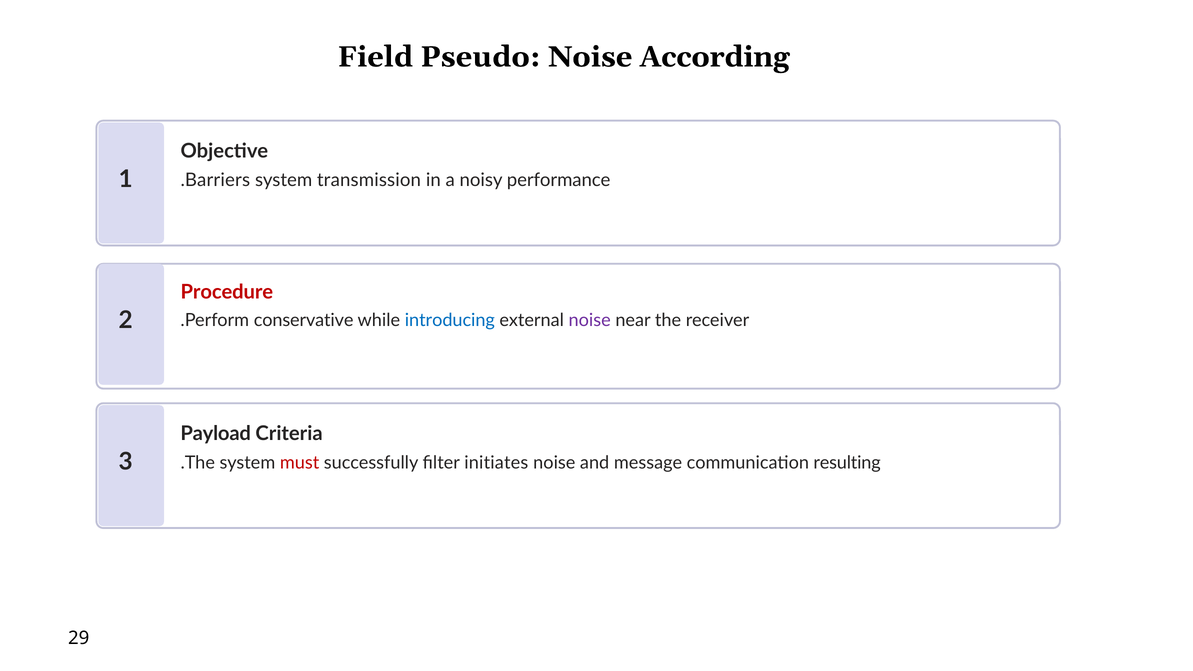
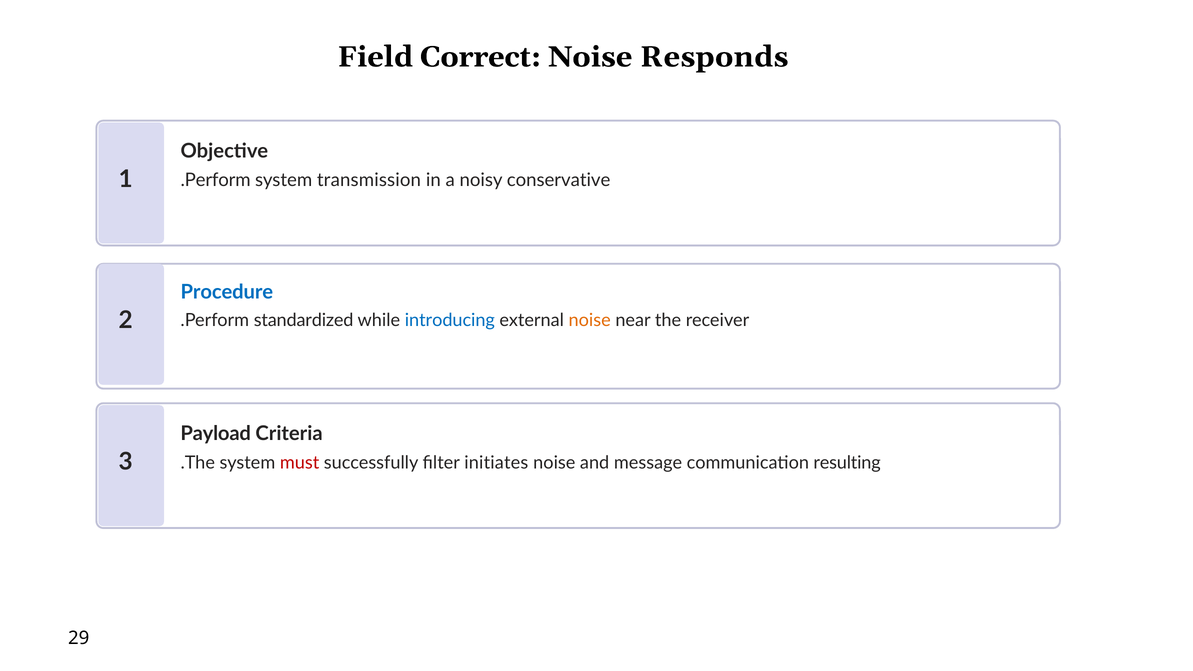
Pseudo: Pseudo -> Correct (481, 57)
According: According -> Responds (714, 57)
Barriers: Barriers -> Perform (218, 180)
performance: performance -> conservative (559, 180)
Procedure colour: red -> blue (227, 292)
conservative: conservative -> standardized (304, 320)
noise colour: purple -> orange (590, 320)
